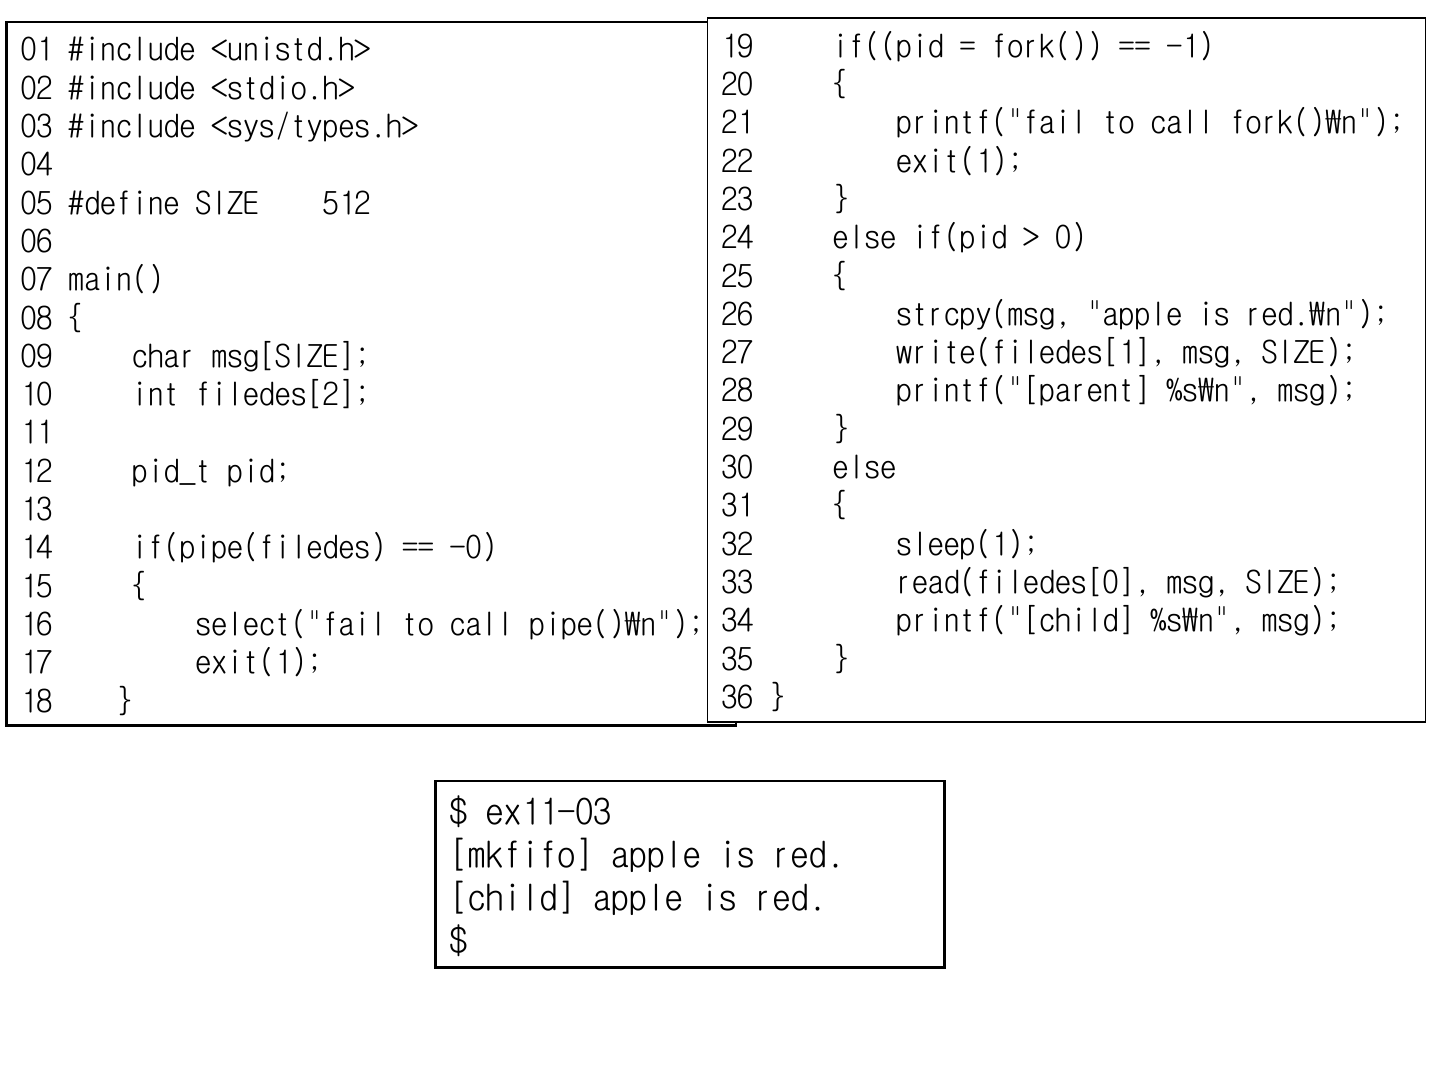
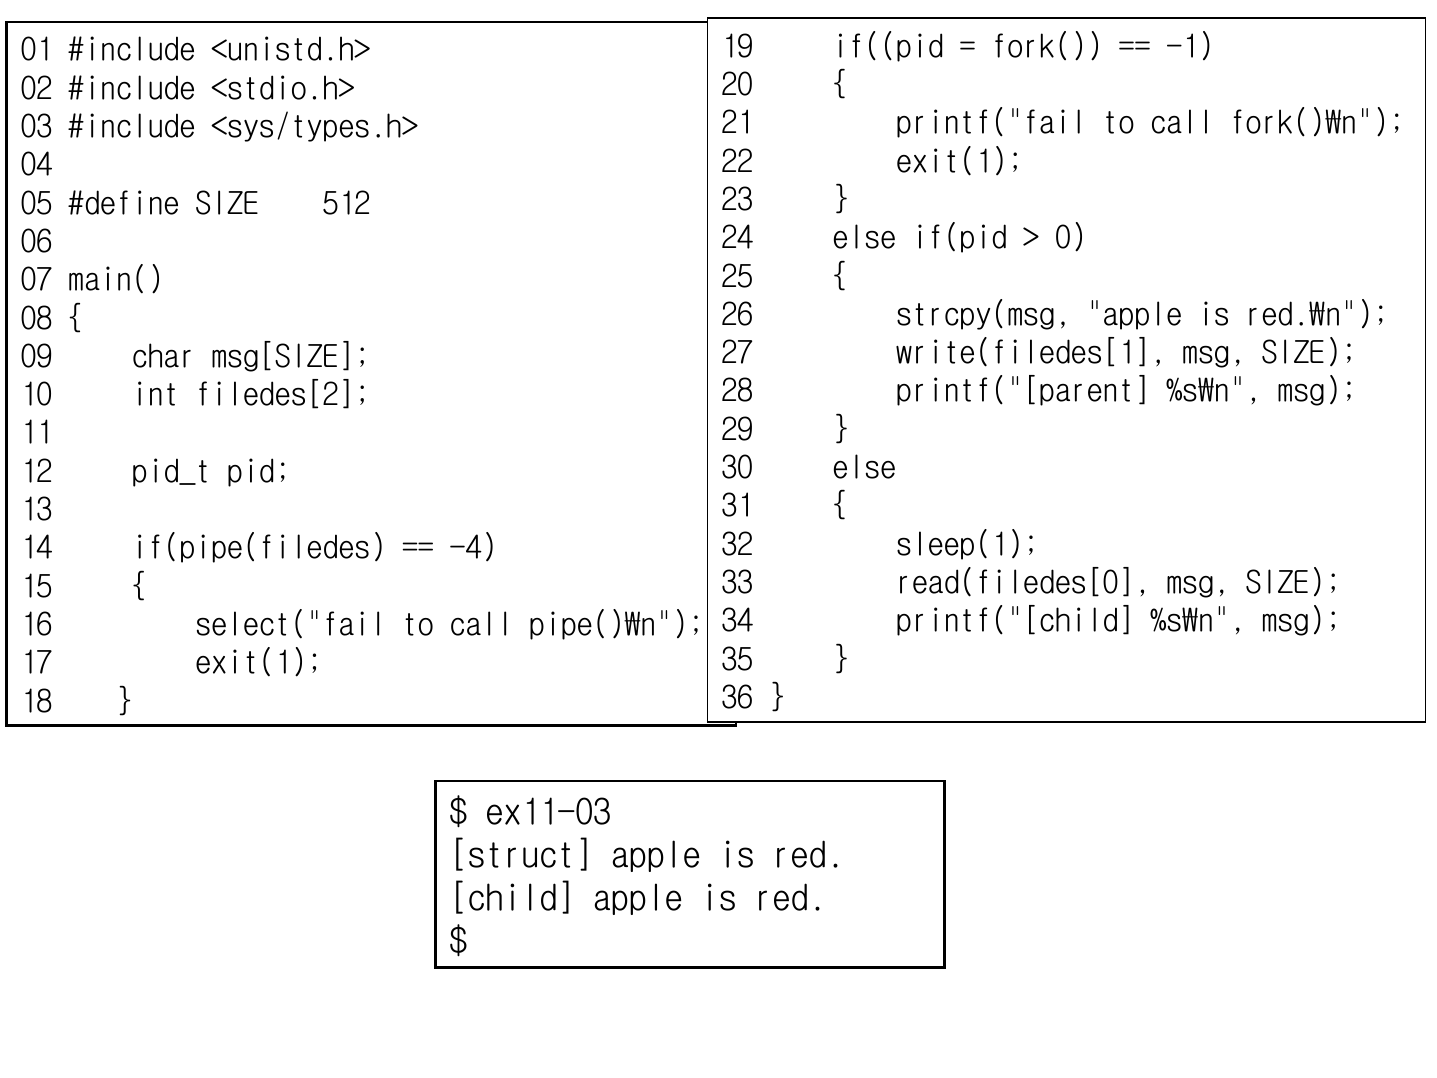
-0: -0 -> -4 (474, 548)
mkfifo: mkfifo -> struct (521, 855)
